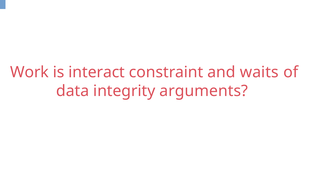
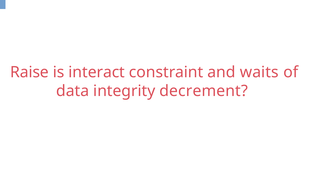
Work: Work -> Raise (29, 73)
arguments: arguments -> decrement (204, 91)
